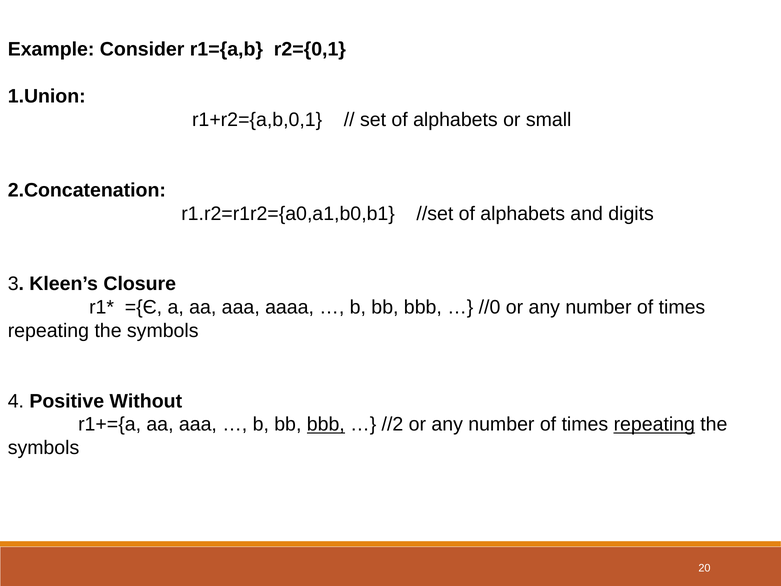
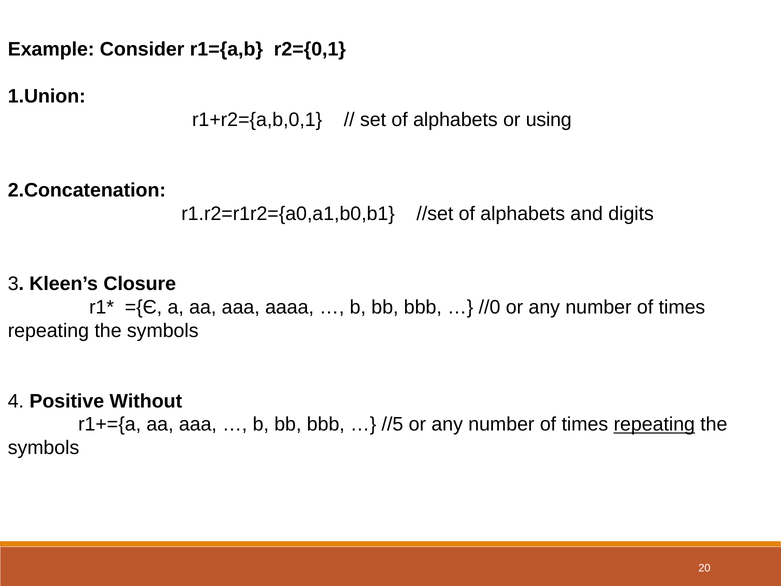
small: small -> using (549, 120)
bbb underline: present -> none (326, 424)
//2: //2 -> //5 (392, 424)
